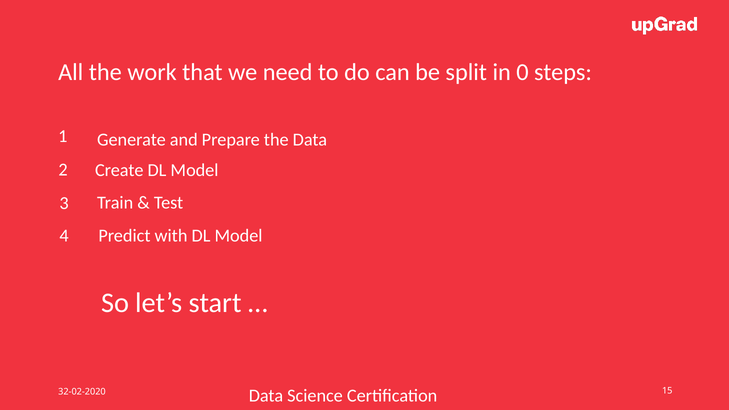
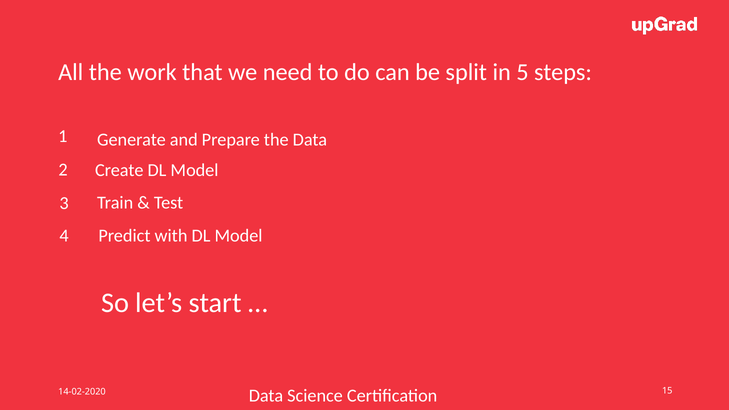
0: 0 -> 5 (522, 72)
32-02-2020: 32-02-2020 -> 14-02-2020 (82, 392)
